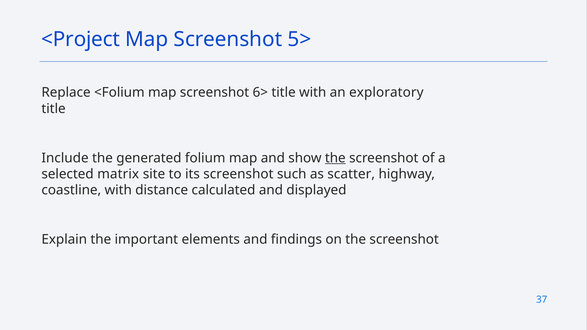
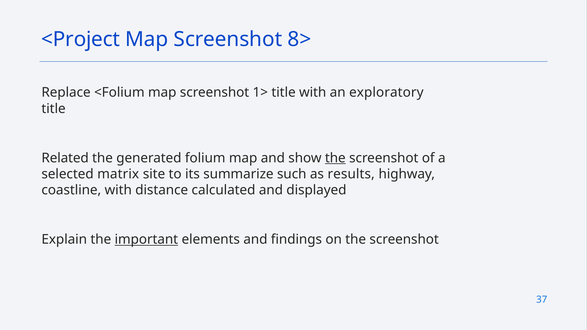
5>: 5> -> 8> (299, 39)
6>: 6> -> 1> (260, 93)
Include: Include -> Related (65, 158)
its screenshot: screenshot -> summarize (238, 174)
scatter: scatter -> results (351, 174)
important underline: none -> present (146, 240)
